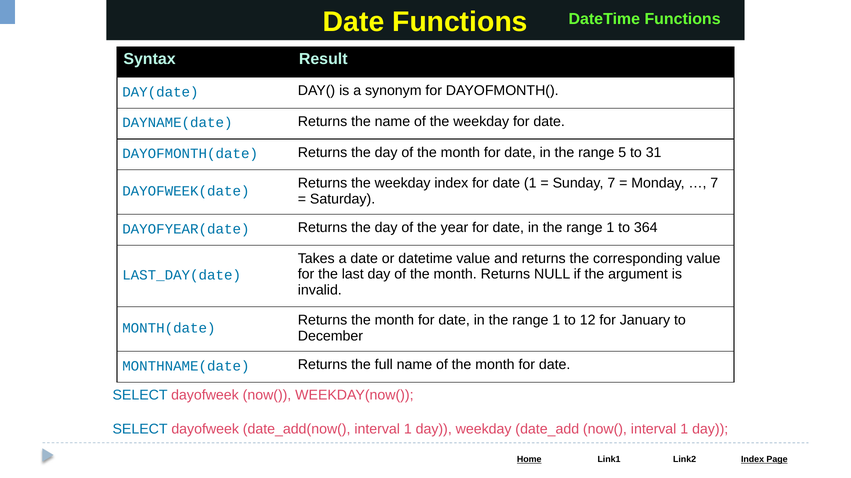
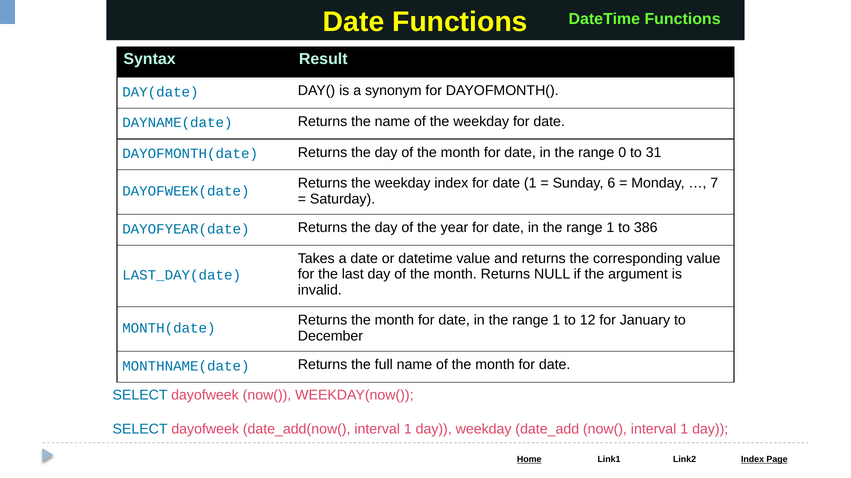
5: 5 -> 0 (622, 153)
Sunday 7: 7 -> 6 (611, 183)
364: 364 -> 386 (646, 228)
